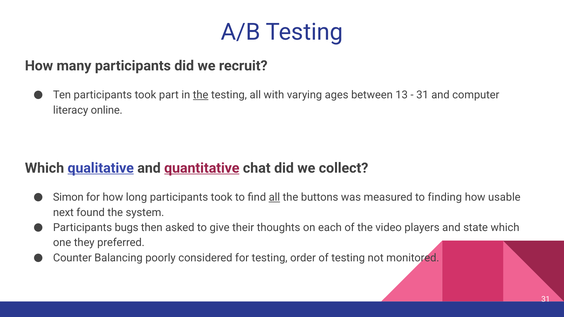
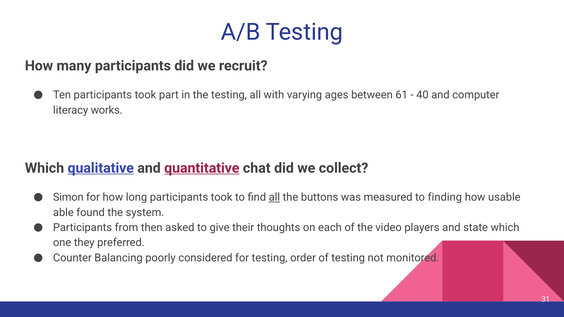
the underline: present -> none (201, 95)
13: 13 -> 61 (402, 95)
31: 31 -> 40 (422, 95)
online: online -> works (107, 110)
next: next -> able (63, 213)
bugs: bugs -> from (127, 228)
